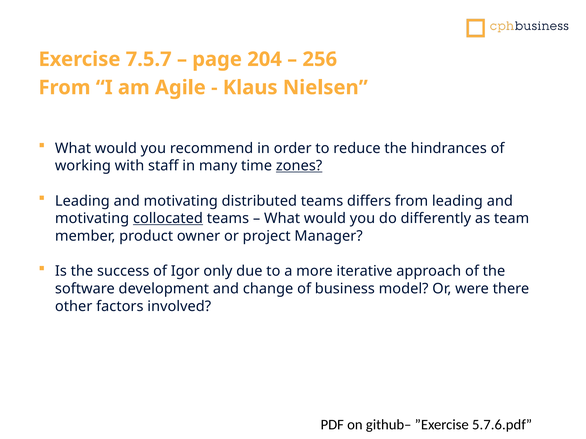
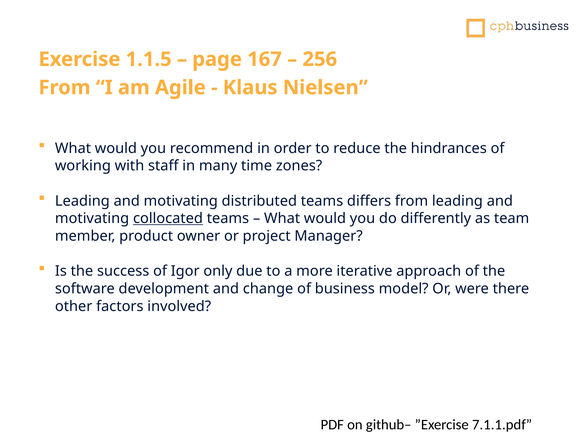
7.5.7: 7.5.7 -> 1.1.5 (149, 59)
204: 204 -> 167 (265, 59)
zones underline: present -> none (299, 166)
5.7.6.pdf: 5.7.6.pdf -> 7.1.1.pdf (502, 425)
